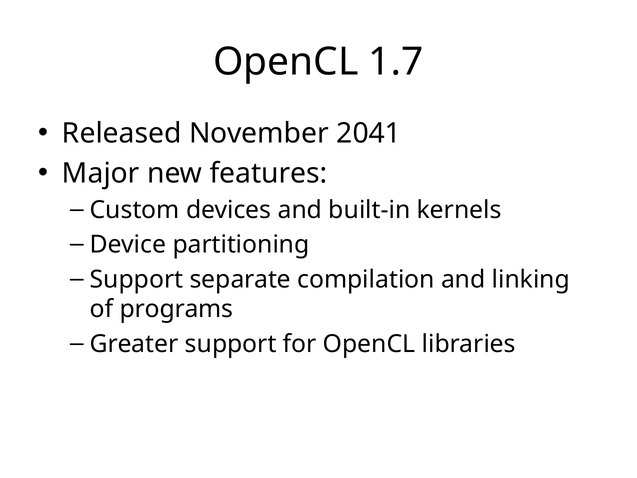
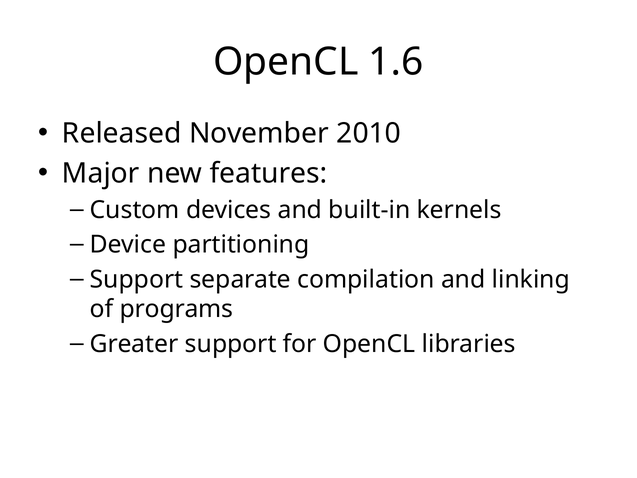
1.7: 1.7 -> 1.6 (396, 62)
2041: 2041 -> 2010 (369, 134)
